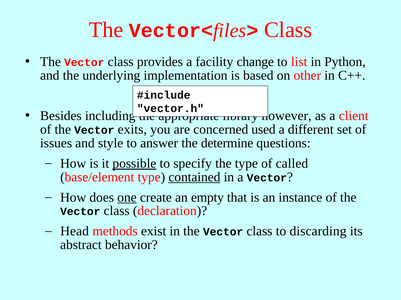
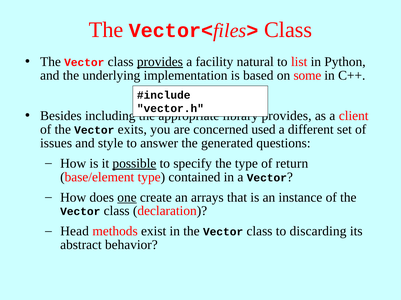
provides underline: none -> present (160, 62)
change: change -> natural (255, 62)
other: other -> some (307, 76)
however: however -> provides (287, 116)
determine: determine -> generated (227, 143)
called: called -> return (292, 164)
contained underline: present -> none (194, 177)
empty: empty -> arrays (207, 198)
